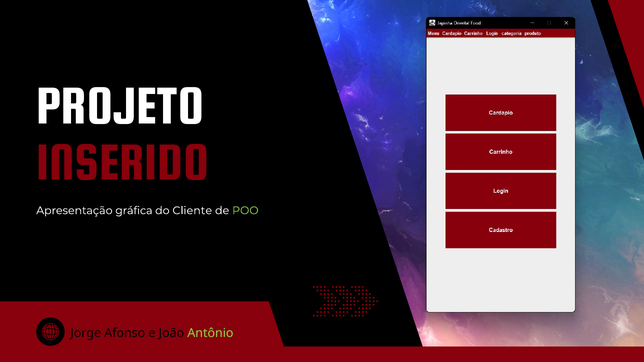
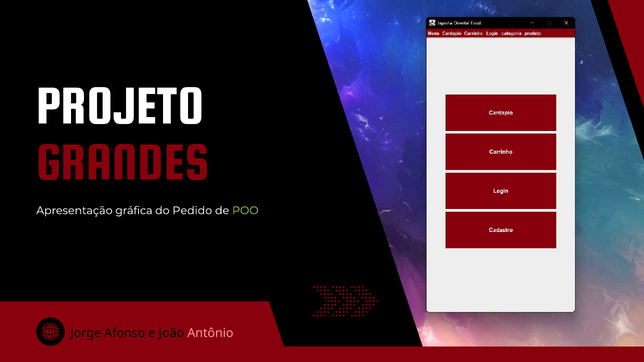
INSERIDO: INSERIDO -> GRANDES (123, 162)
Cliente: Cliente -> Pedido (192, 211)
Antônio colour: light green -> pink (210, 333)
